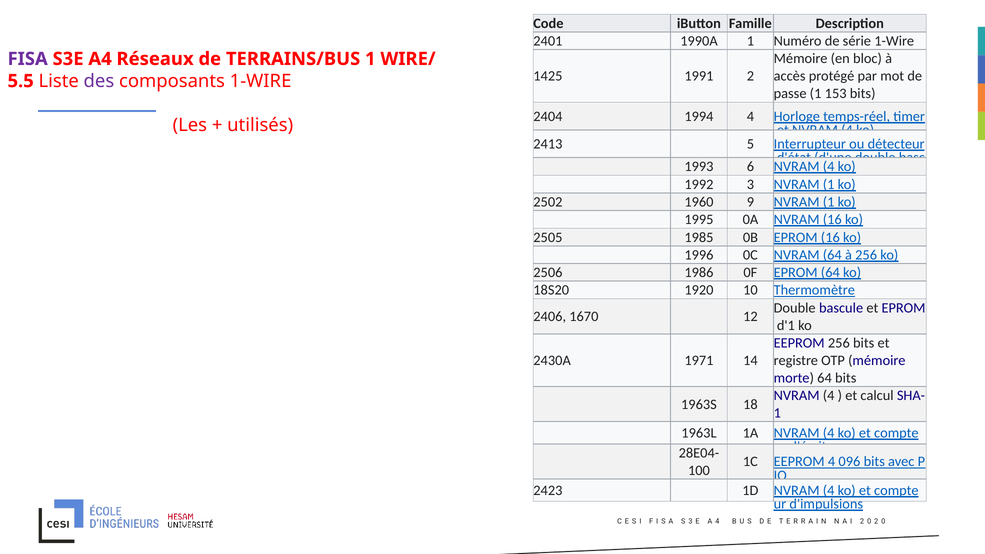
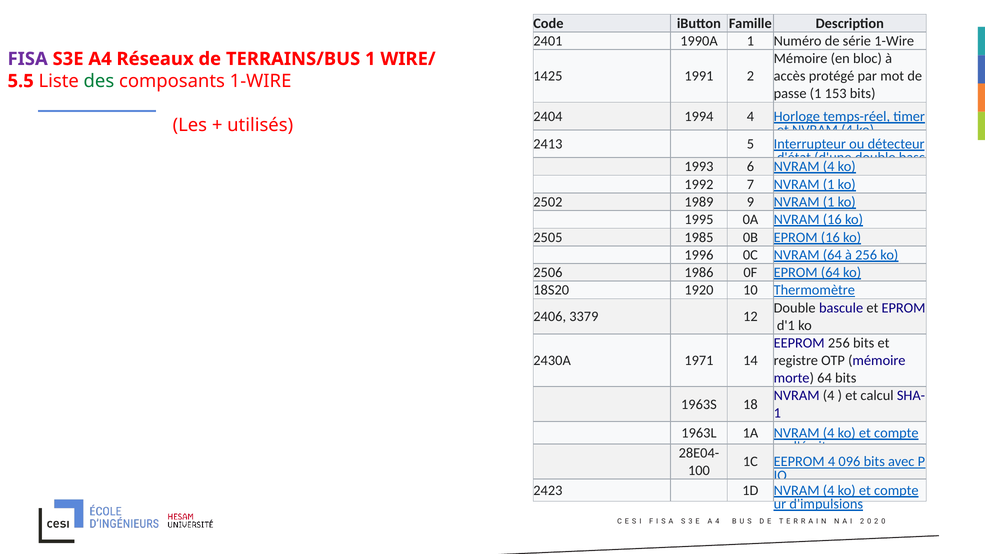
des colour: purple -> green (99, 81)
1992 3: 3 -> 7 (750, 184)
1960: 1960 -> 1989 (699, 202)
1670: 1670 -> 3379 (584, 317)
